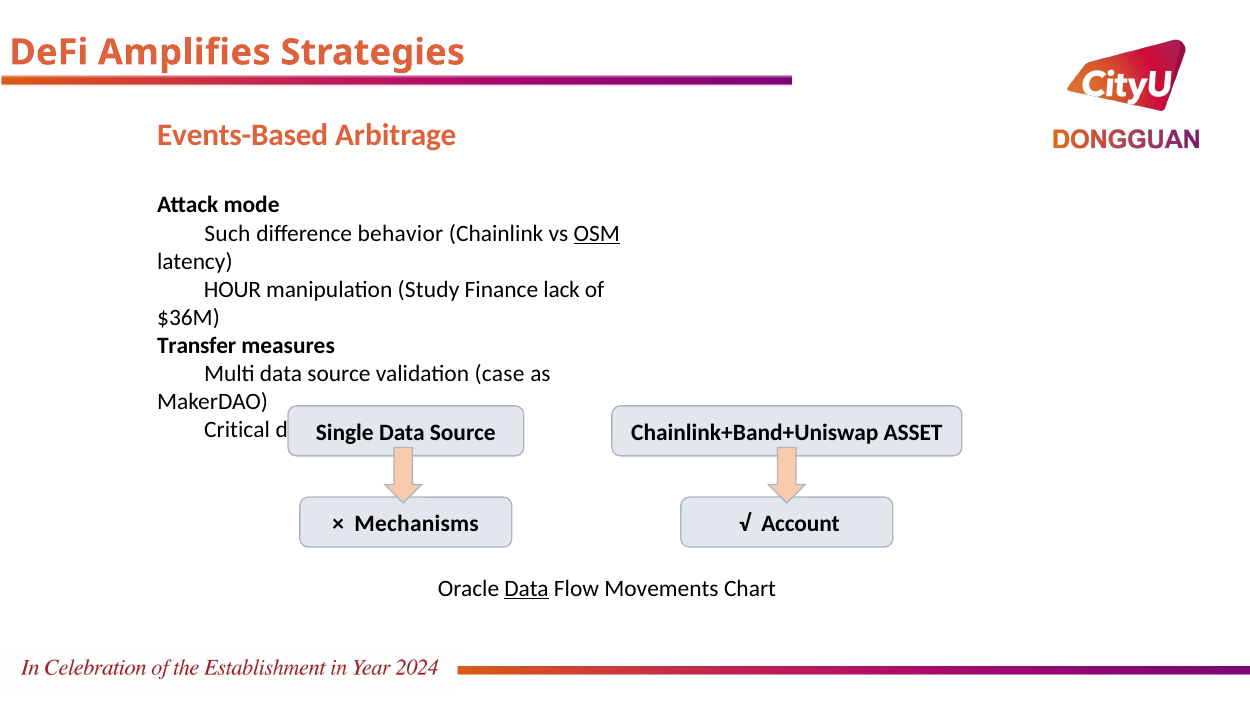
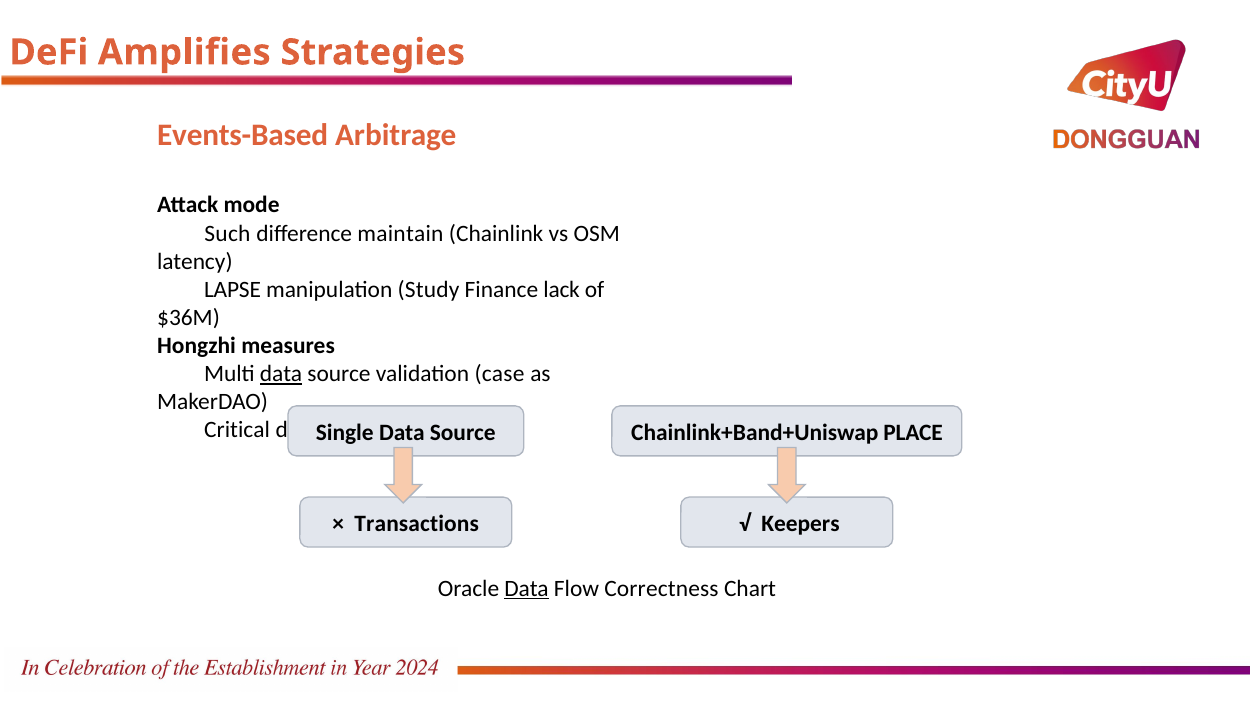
behavior: behavior -> maintain (400, 233)
OSM underline: present -> none (597, 233)
HOUR: HOUR -> LAPSE (233, 290)
Transfer: Transfer -> Hongzhi (197, 346)
data underline: none -> present (281, 374)
ASSET: ASSET -> PLACE (913, 433)
Mechanisms: Mechanisms -> Transactions (417, 524)
Account: Account -> Keepers (800, 524)
Movements: Movements -> Correctness (661, 589)
